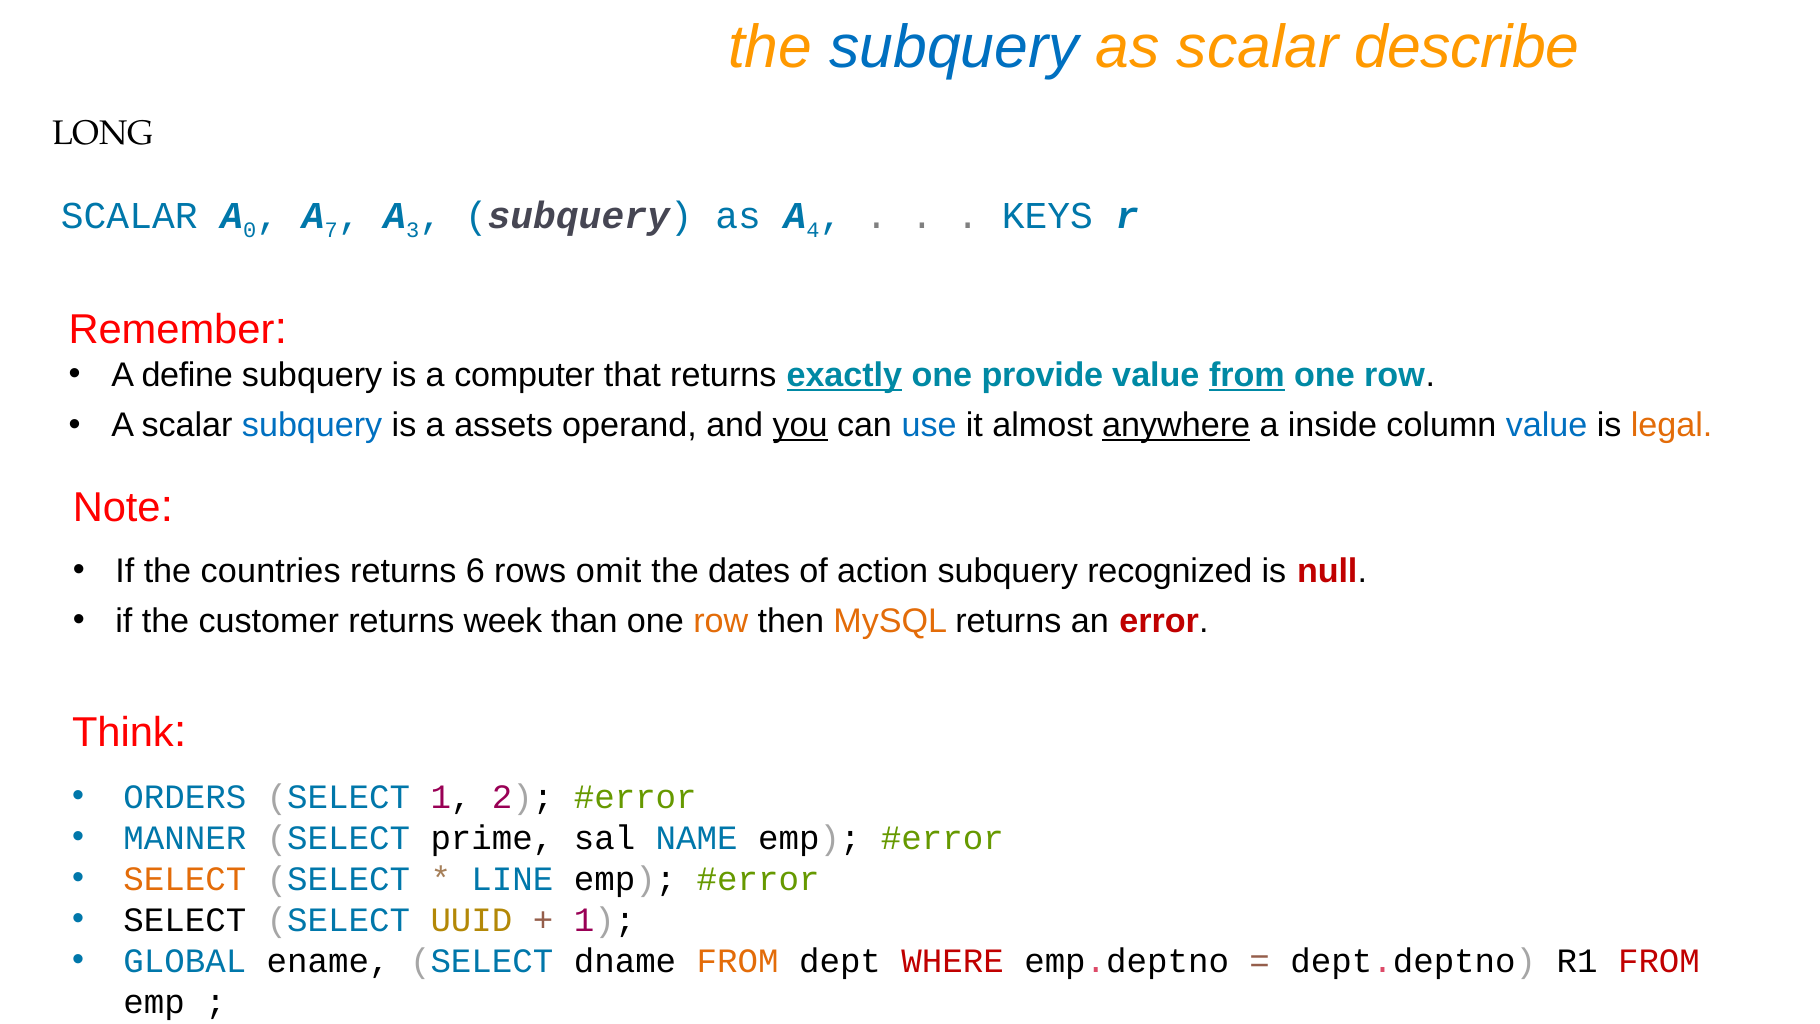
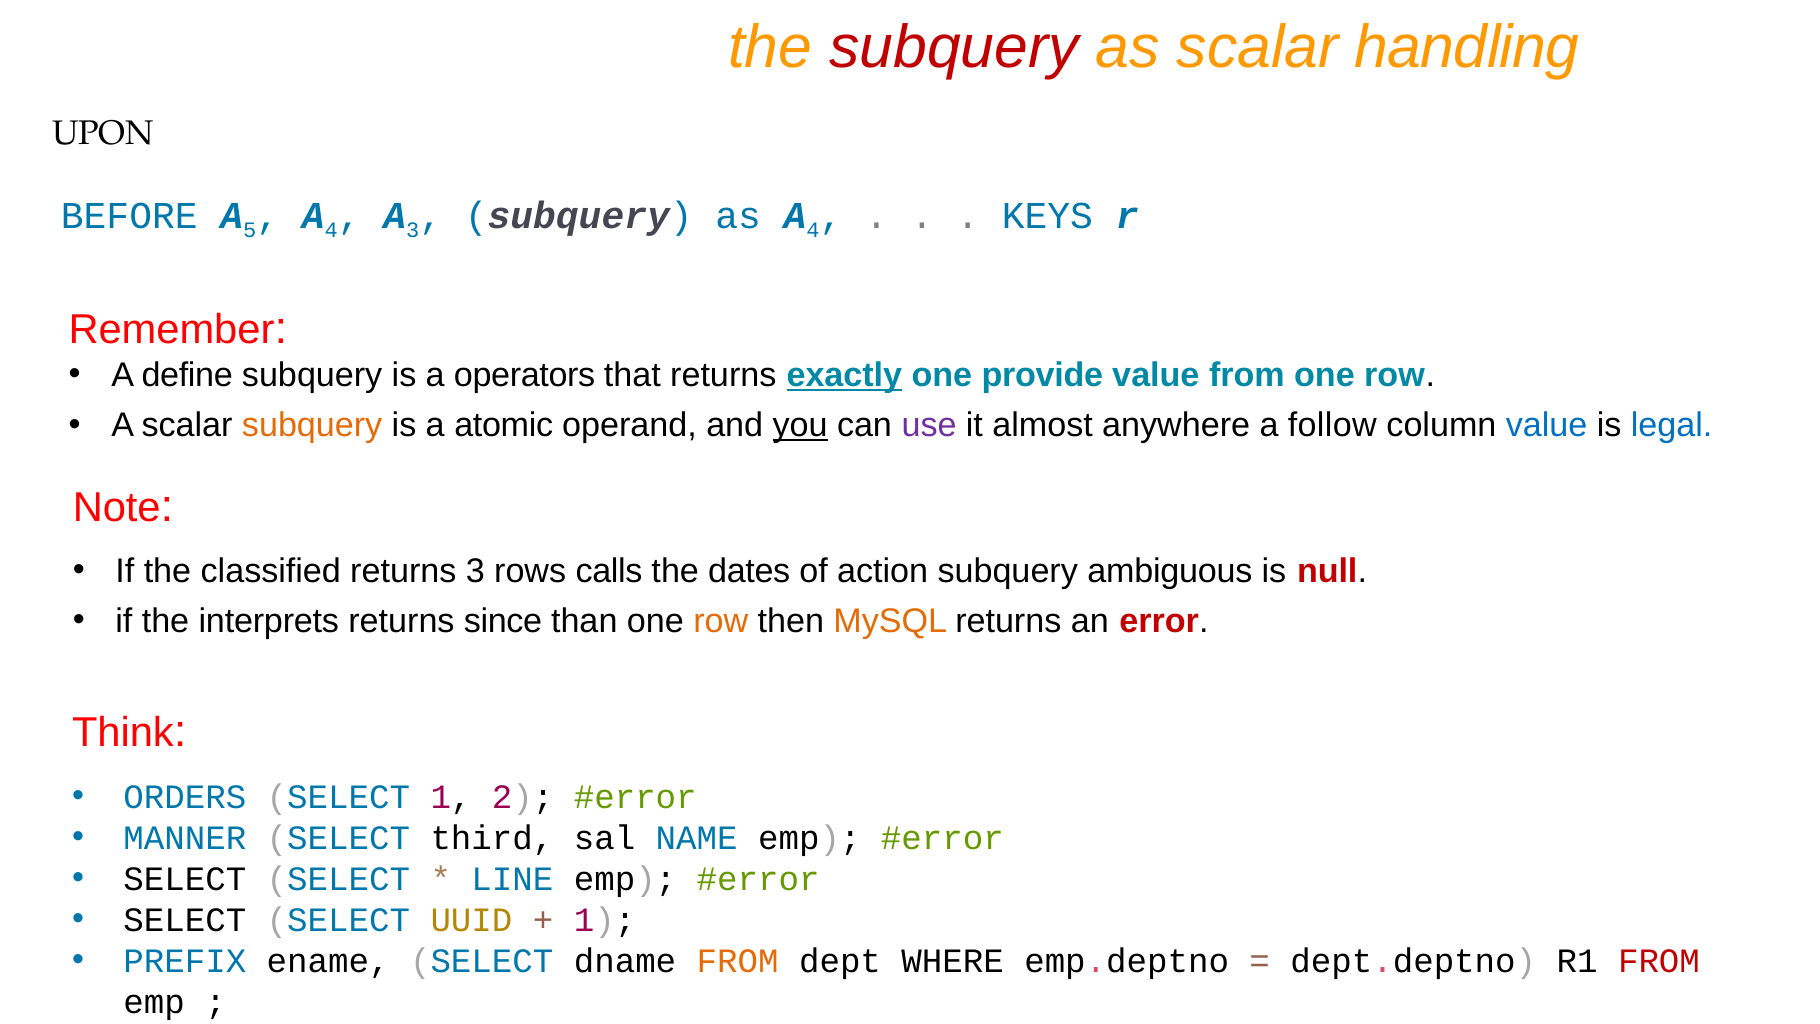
subquery colour: blue -> red (954, 47)
describe: describe -> handling (1467, 47)
LONG: LONG -> UPON (103, 133)
SCALAR: SCALAR -> BEFORE (129, 216)
0: 0 -> 5 (250, 231)
7: 7 -> 4 (331, 231)
computer: computer -> operators (525, 375)
from underline: present -> none (1247, 375)
subquery colour: blue -> orange (312, 425)
assets: assets -> atomic (504, 425)
use colour: blue -> purple (929, 425)
anywhere underline: present -> none (1176, 425)
inside: inside -> follow (1332, 425)
legal colour: orange -> blue (1672, 425)
countries: countries -> classified (271, 571)
returns 6: 6 -> 3 (475, 571)
omit: omit -> calls (609, 571)
recognized: recognized -> ambiguous (1170, 571)
customer: customer -> interprets (269, 621)
week: week -> since (503, 621)
prime: prime -> third (492, 838)
SELECT colour: orange -> black (185, 879)
GLOBAL: GLOBAL -> PREFIX (185, 961)
WHERE colour: red -> black (953, 961)
